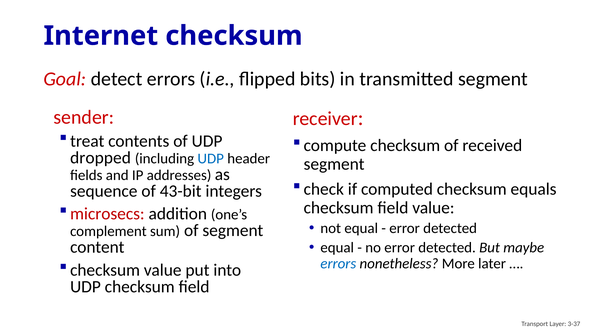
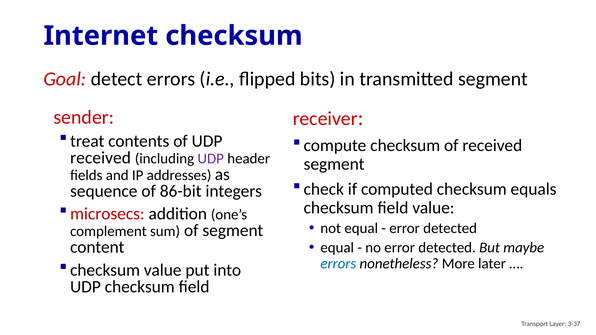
dropped: dropped -> received (101, 158)
UDP colour: blue -> purple (211, 159)
43-bit: 43-bit -> 86-bit (181, 191)
